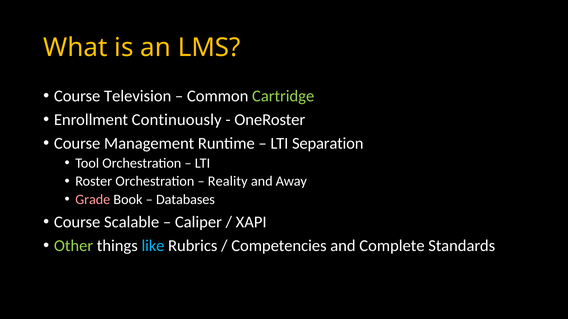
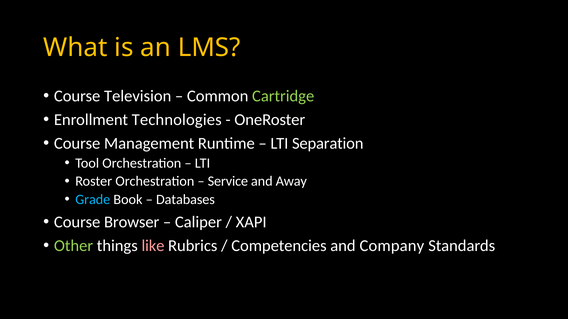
Continuously: Continuously -> Technologies (177, 120)
Reality: Reality -> Service (228, 182)
Grade colour: pink -> light blue (93, 200)
Scalable: Scalable -> Browser (132, 222)
like colour: light blue -> pink (153, 246)
Complete: Complete -> Company (392, 246)
